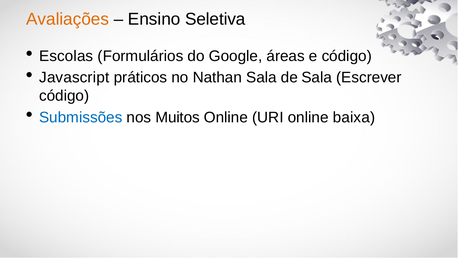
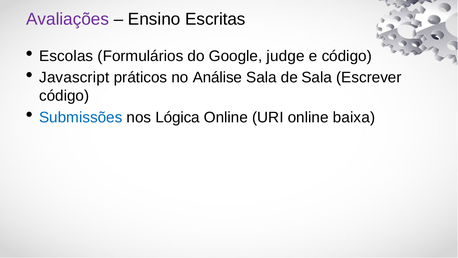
Avaliações colour: orange -> purple (68, 19)
Seletiva: Seletiva -> Escritas (215, 19)
áreas: áreas -> judge (286, 56)
Nathan: Nathan -> Análise (217, 77)
Muitos: Muitos -> Lógica (178, 117)
